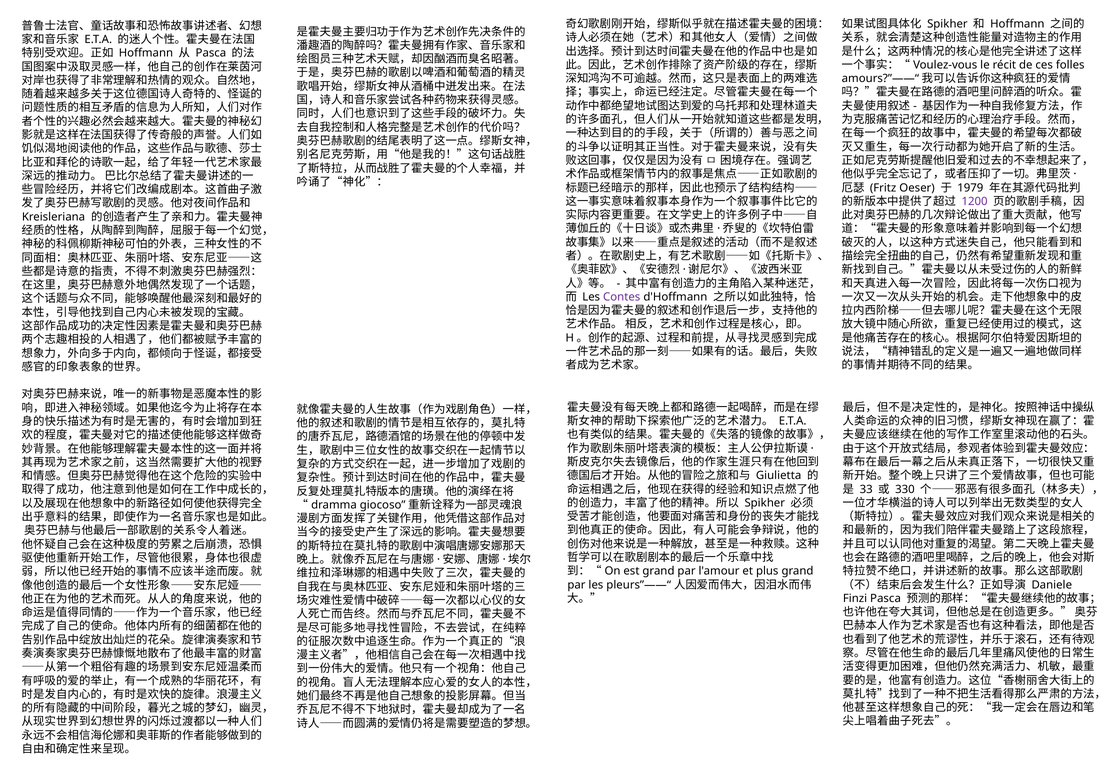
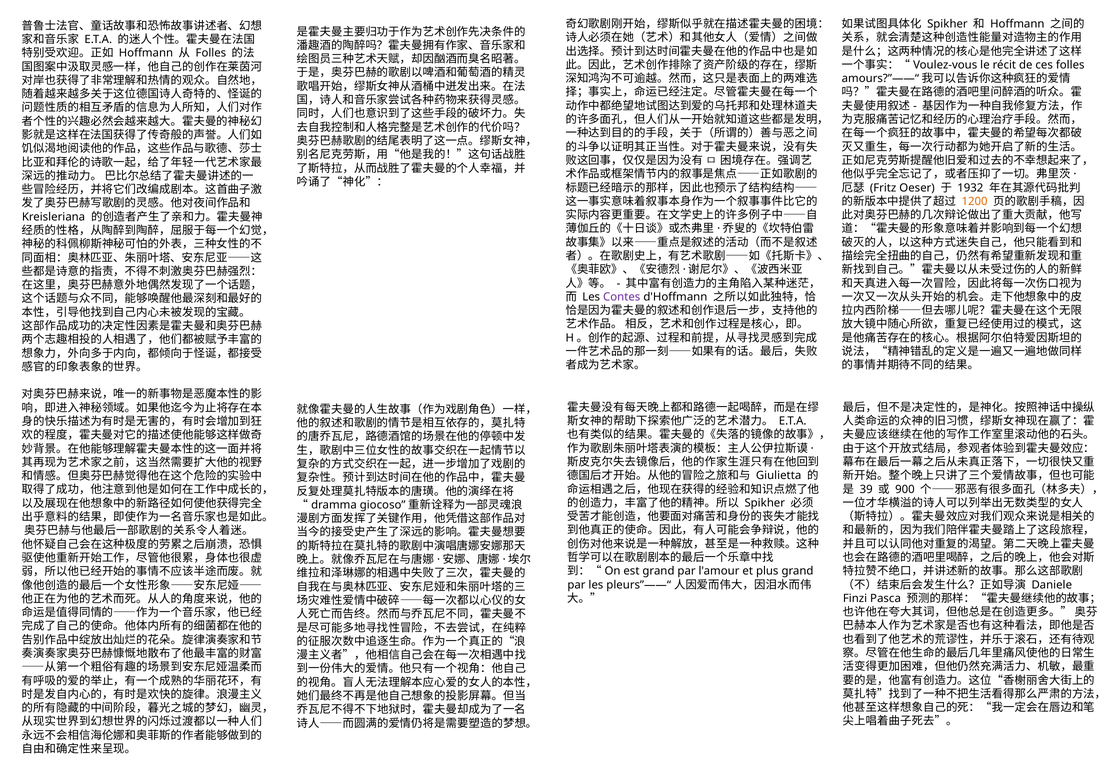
Pasca: Pasca -> Folles (211, 53)
1979: 1979 -> 1932 (970, 188)
1200 colour: purple -> orange (975, 201)
33: 33 -> 39 (866, 489)
330: 330 -> 900 (905, 489)
